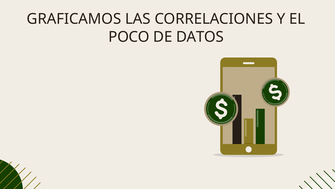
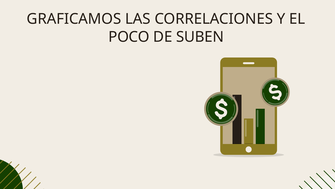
DATOS: DATOS -> SUBEN (200, 37)
